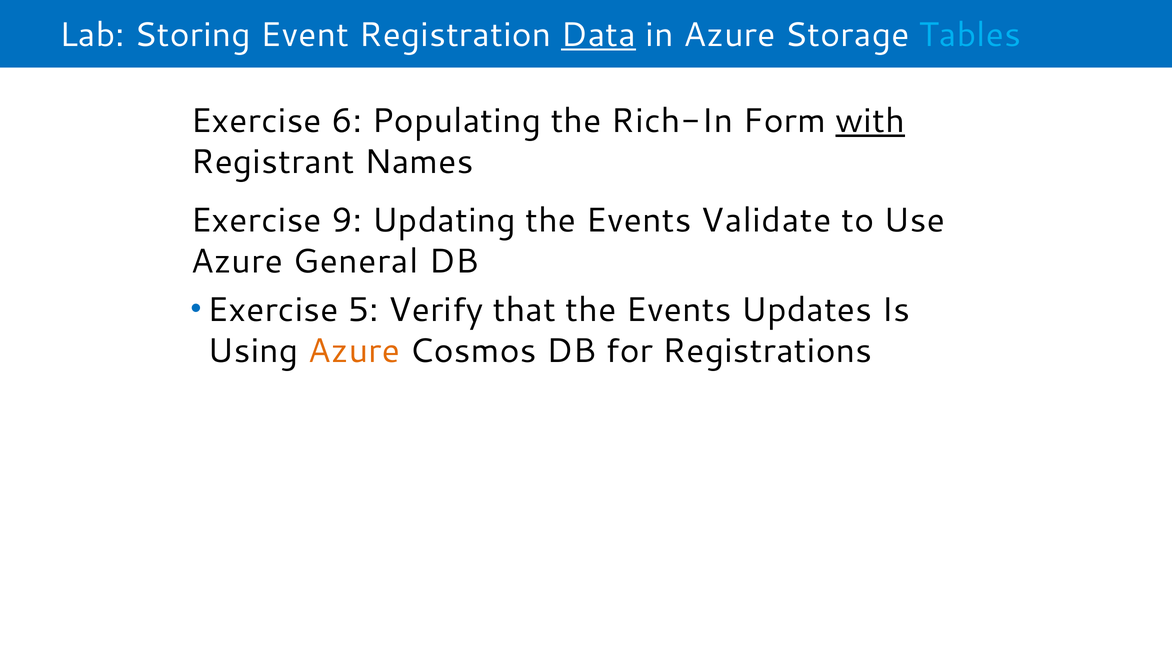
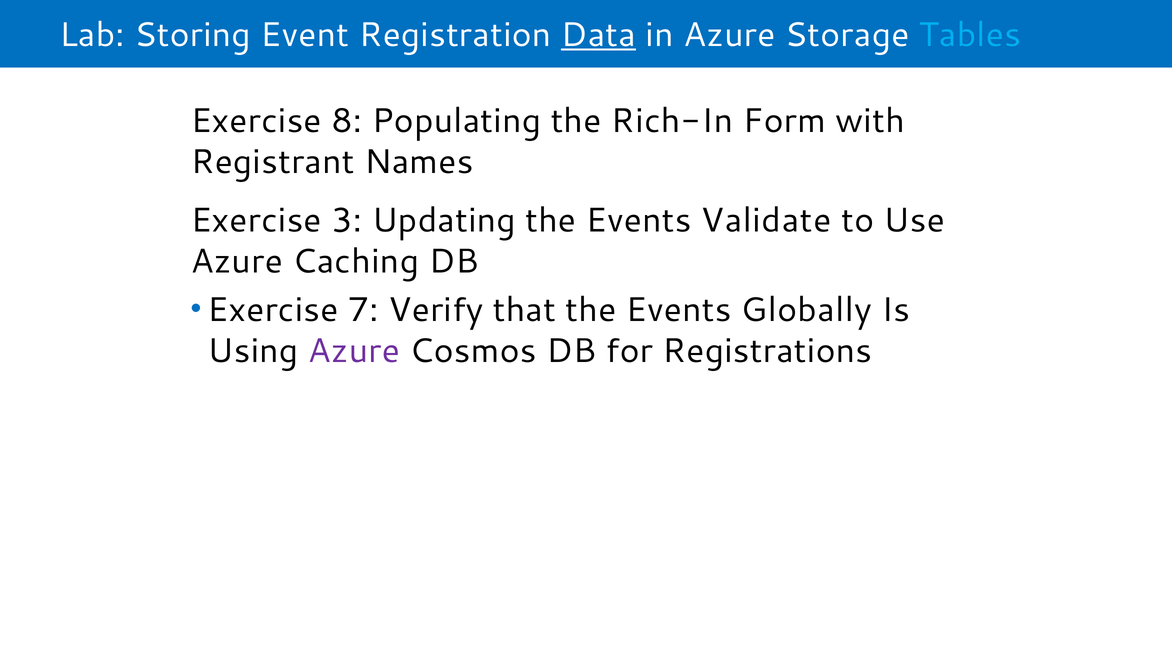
6: 6 -> 8 (347, 121)
with underline: present -> none (870, 121)
9: 9 -> 3 (347, 220)
General: General -> Caching (356, 262)
5: 5 -> 7 (363, 310)
Updates: Updates -> Globally (806, 310)
Azure colour: orange -> purple (354, 351)
